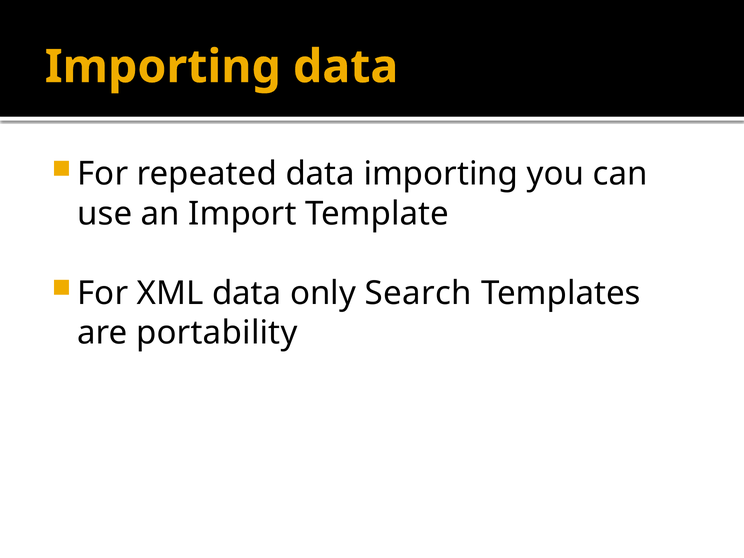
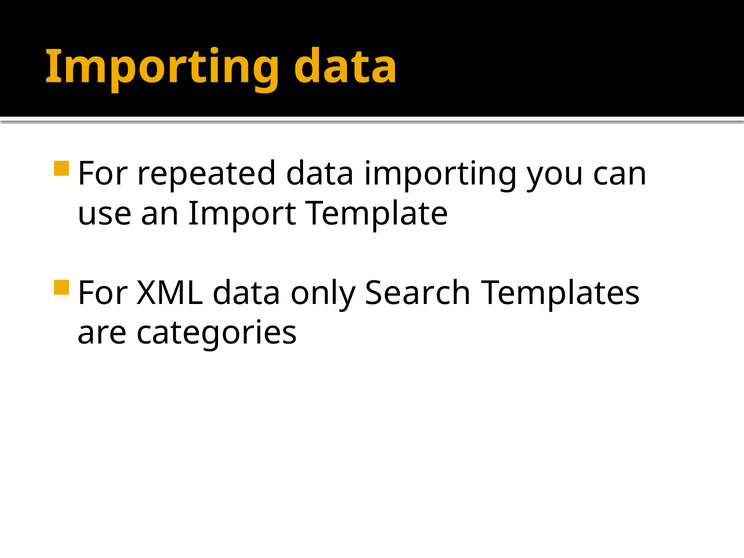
portability: portability -> categories (217, 333)
